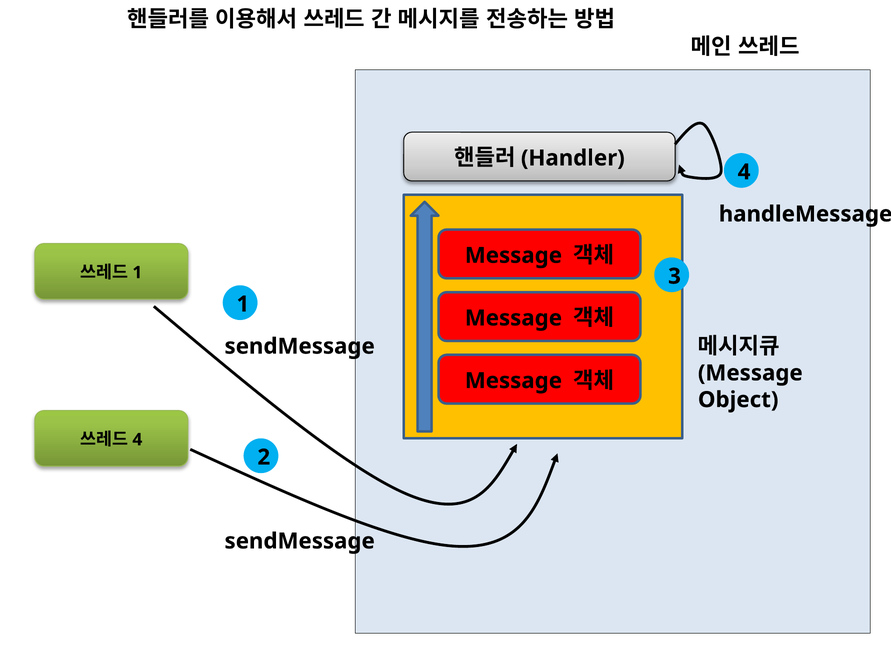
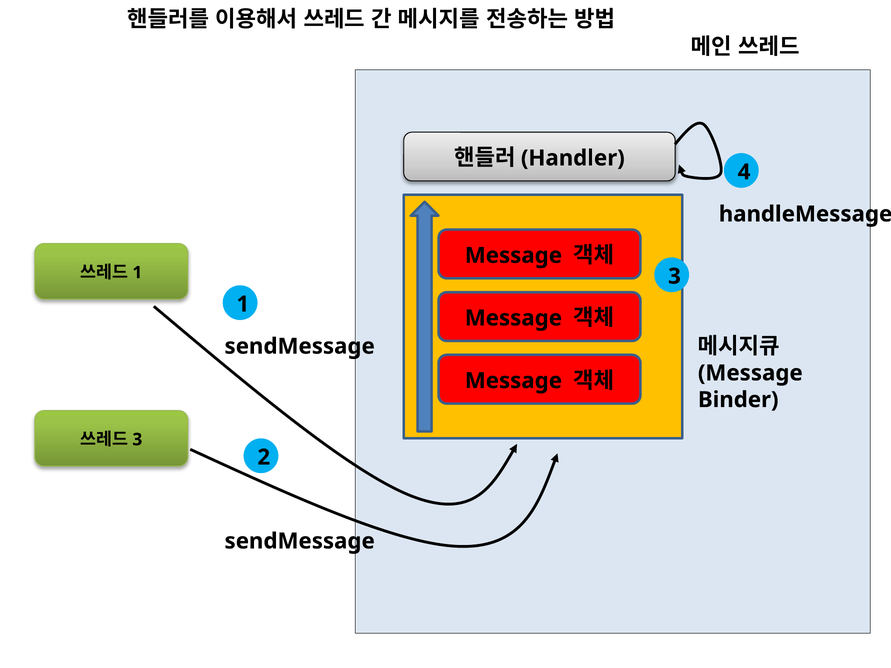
Object: Object -> Binder (738, 400)
4: 4 -> 3 (137, 440)
